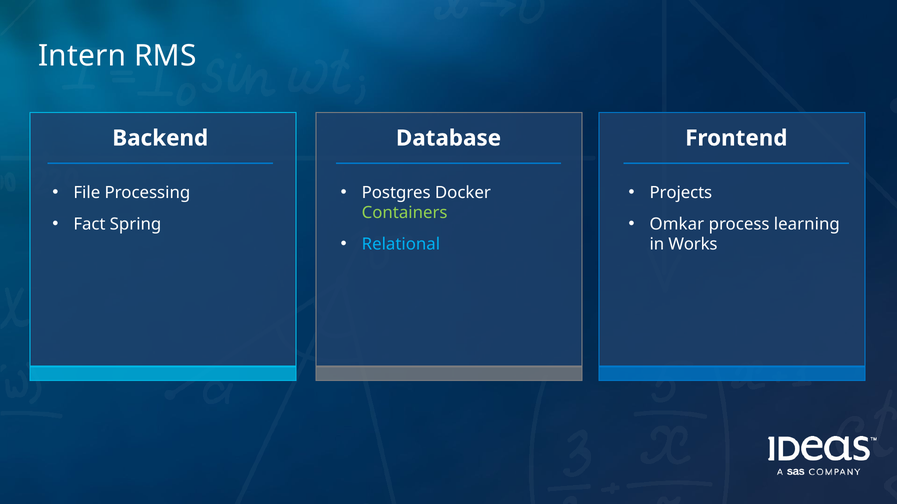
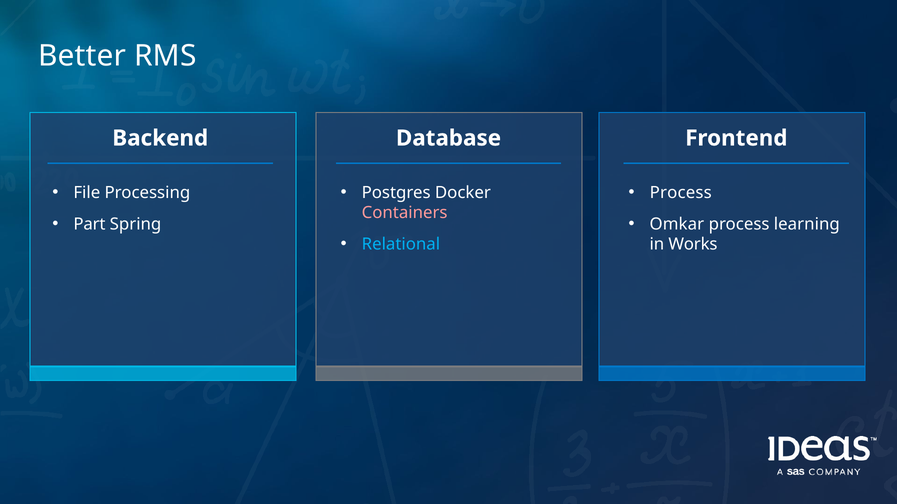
Intern: Intern -> Better (82, 56)
Projects: Projects -> Process (681, 193)
Containers colour: light green -> pink (405, 213)
Fact: Fact -> Part (89, 224)
